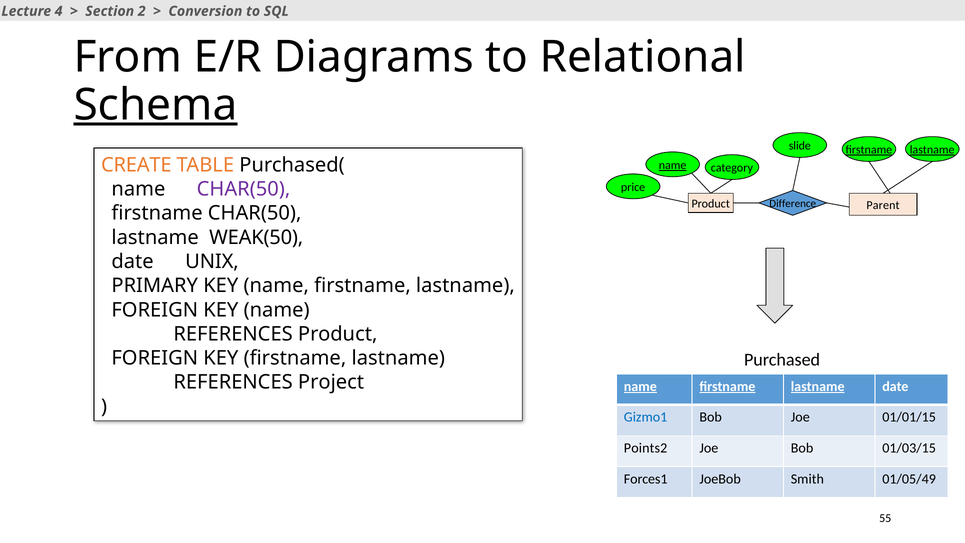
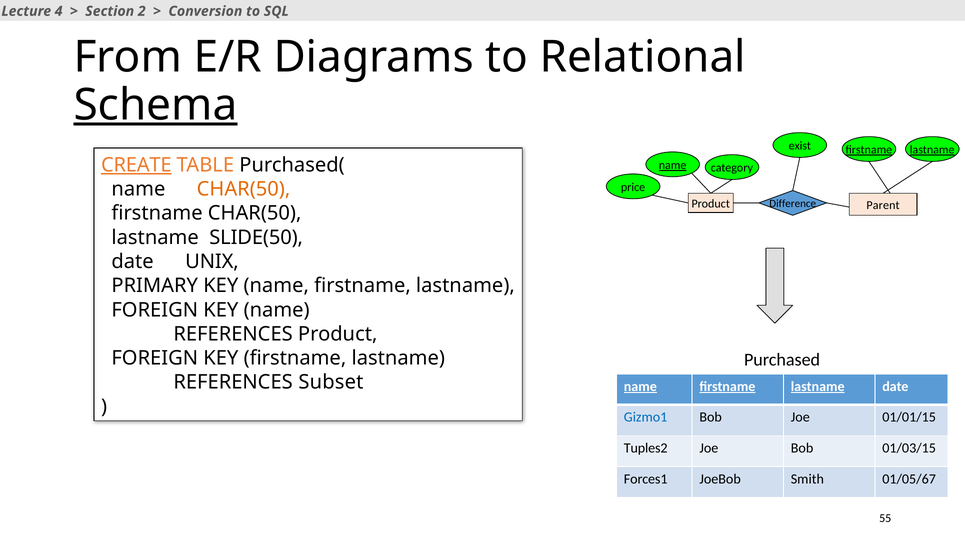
slide: slide -> exist (800, 146)
CREATE underline: none -> present (136, 165)
CHAR(50 colour: purple -> orange (244, 189)
WEAK(50: WEAK(50 -> SLIDE(50 (256, 237)
Project: Project -> Subset (331, 382)
Points2: Points2 -> Tuples2 (646, 448)
01/05/49: 01/05/49 -> 01/05/67 (909, 479)
